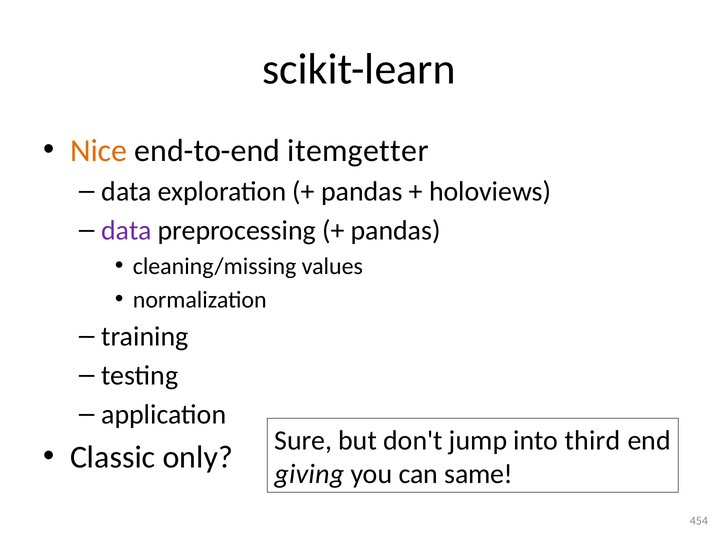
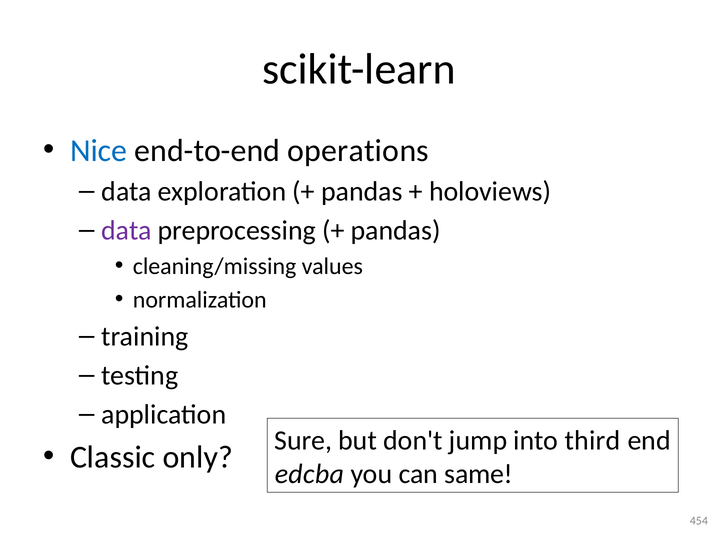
Nice colour: orange -> blue (99, 151)
itemgetter: itemgetter -> operations (358, 151)
giving: giving -> edcba (309, 475)
